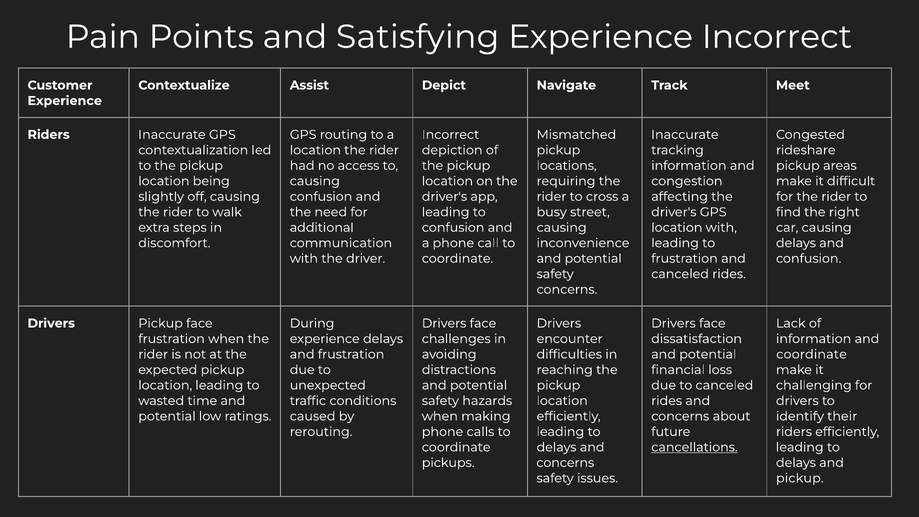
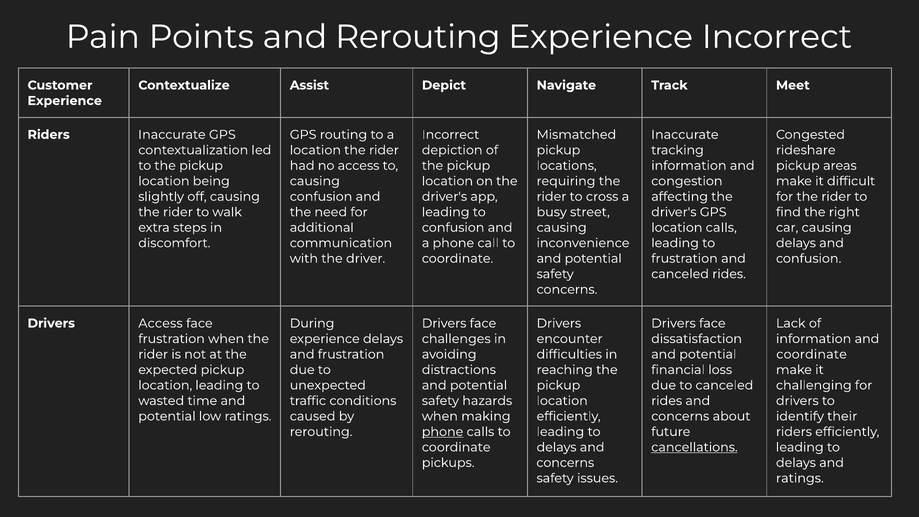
and Satisfying: Satisfying -> Rerouting (418, 37)
location with: with -> calls (721, 228)
Drivers Pickup: Pickup -> Access (160, 323)
phone underline: none -> present (443, 432)
pickup: pickup -> ratings (800, 478)
